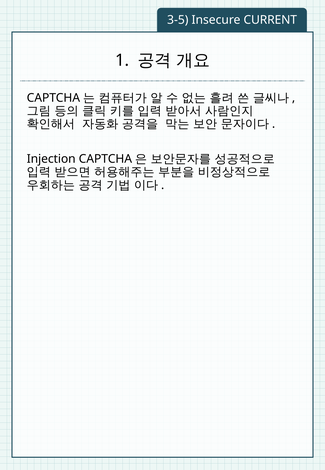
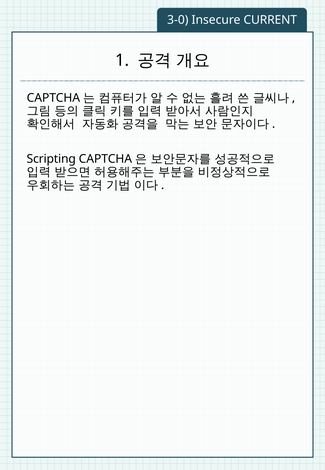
3-5: 3-5 -> 3-0 (178, 20)
Injection: Injection -> Scripting (51, 159)
